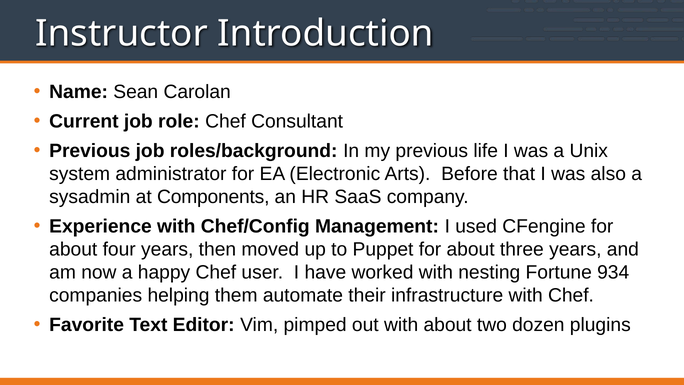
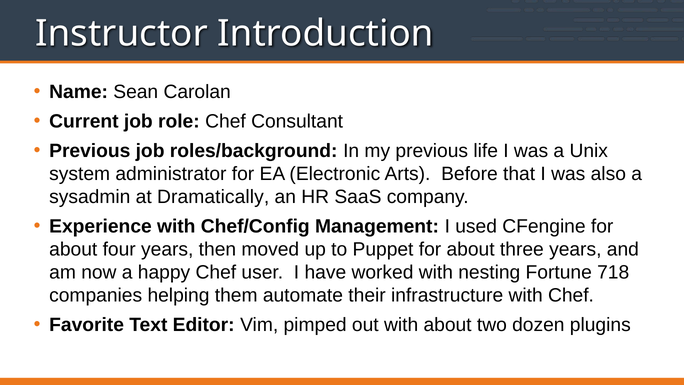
Components: Components -> Dramatically (213, 197)
934: 934 -> 718 (613, 272)
